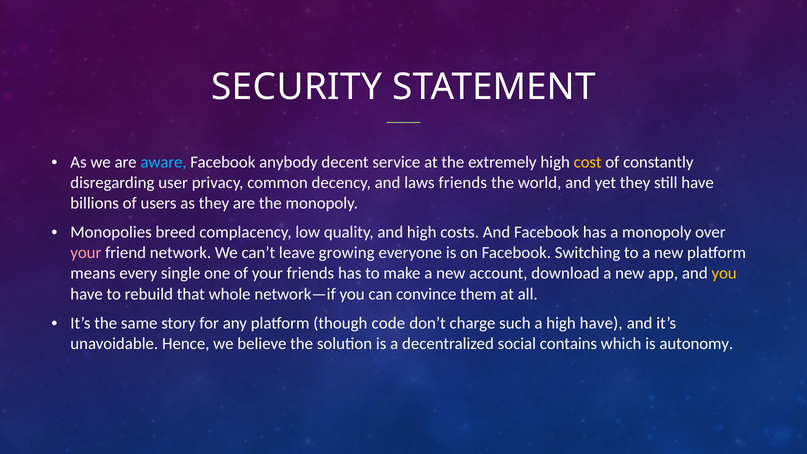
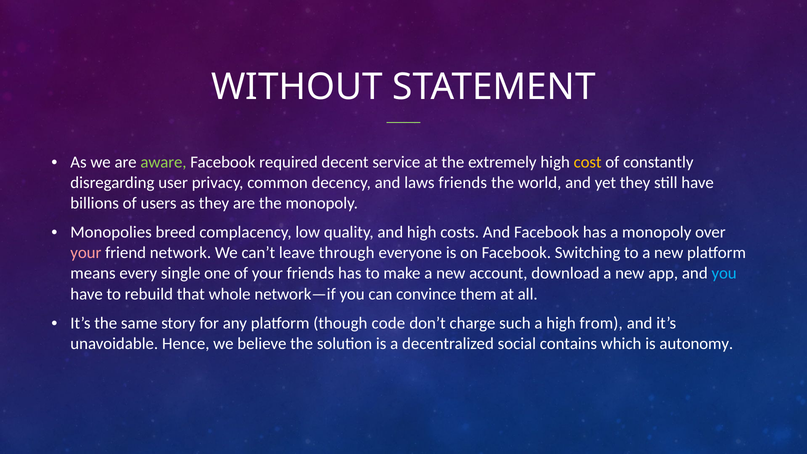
SECURITY: SECURITY -> WITHOUT (297, 87)
aware colour: light blue -> light green (163, 162)
anybody: anybody -> required (288, 162)
growing: growing -> through (347, 253)
you colour: yellow -> light blue (724, 273)
high have: have -> from (601, 323)
